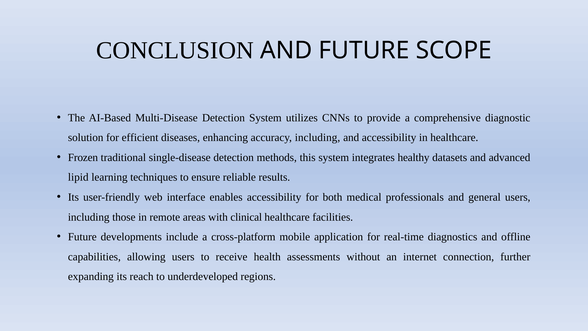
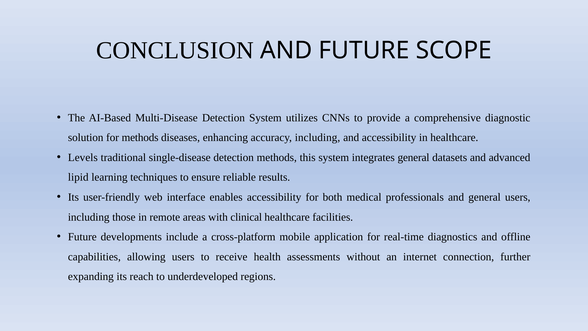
for efficient: efficient -> methods (140, 138)
Frozen: Frozen -> Levels (83, 157)
integrates healthy: healthy -> general (414, 157)
